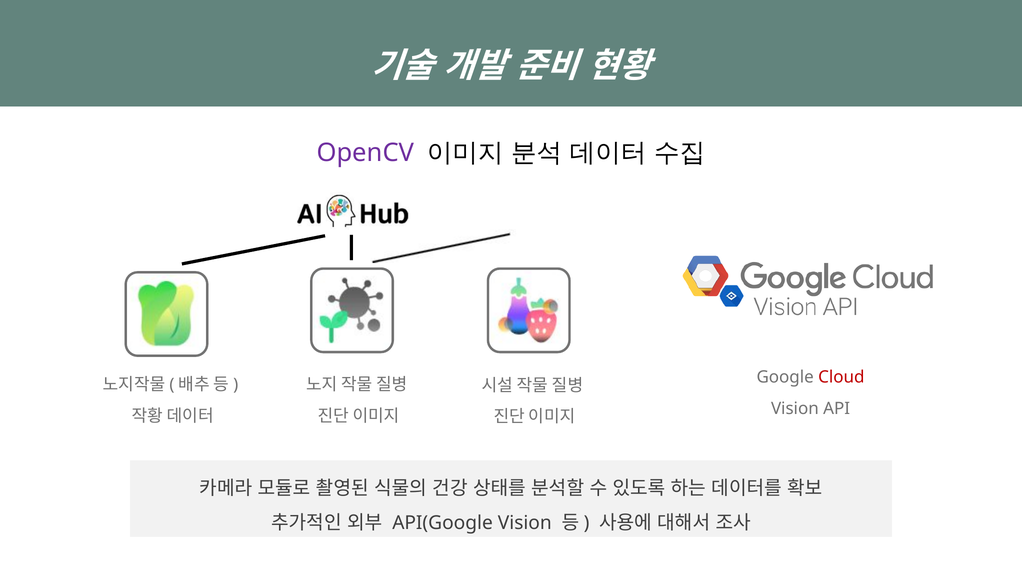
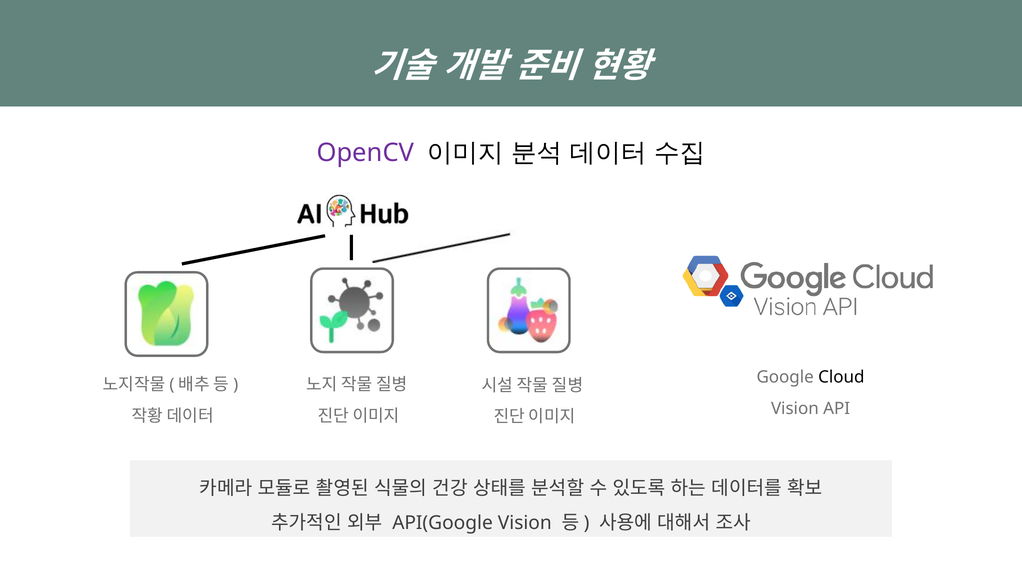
Cloud colour: red -> black (841, 377)
